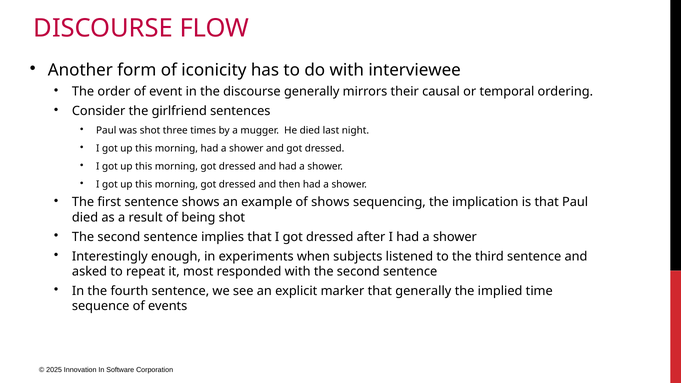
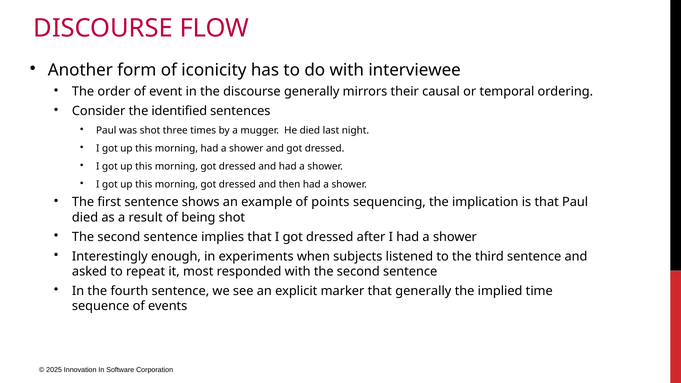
girlfriend: girlfriend -> identified (179, 111)
of shows: shows -> points (330, 202)
